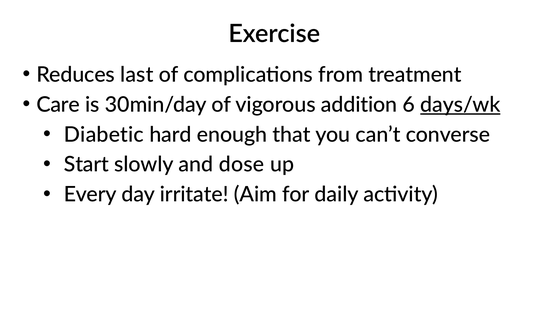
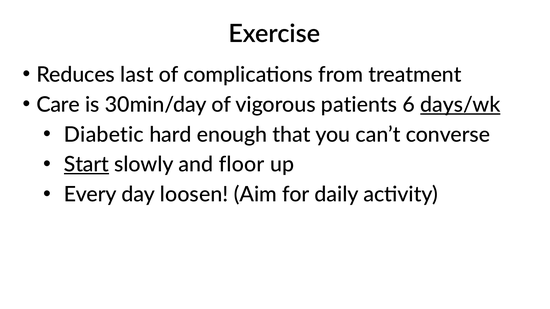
addition: addition -> patients (359, 105)
Start underline: none -> present (86, 165)
dose: dose -> floor (242, 165)
irritate: irritate -> loosen (194, 195)
